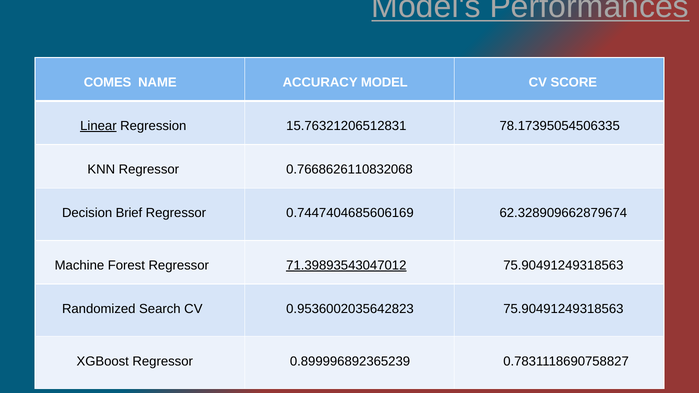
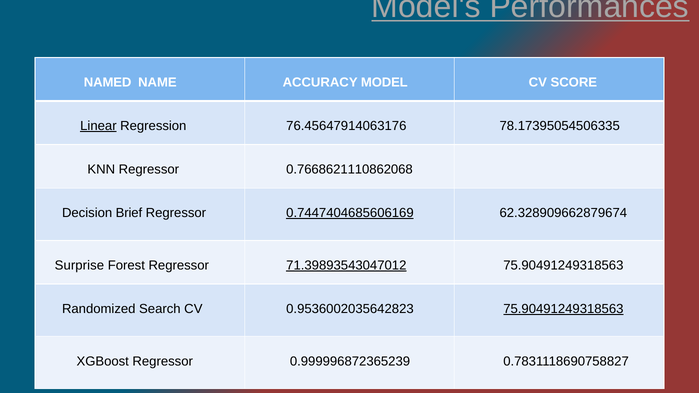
COMES: COMES -> NAMED (108, 82)
15.76321206512831: 15.76321206512831 -> 76.45647914063176 (346, 126)
0.7668626110832068: 0.7668626110832068 -> 0.7668621110862068 (349, 169)
0.7447404685606169 underline: none -> present (350, 213)
Machine: Machine -> Surprise (79, 265)
75.90491249318563 underline: none -> present (563, 309)
0.899996892365239: 0.899996892365239 -> 0.999996872365239 (350, 361)
